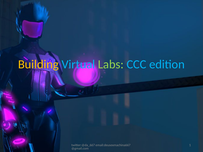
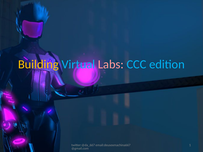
Labs colour: light green -> pink (111, 64)
